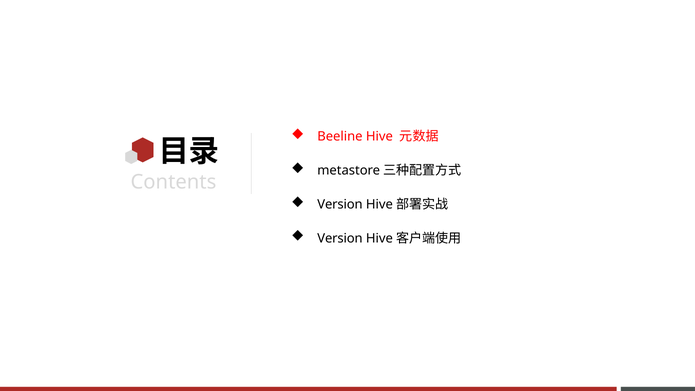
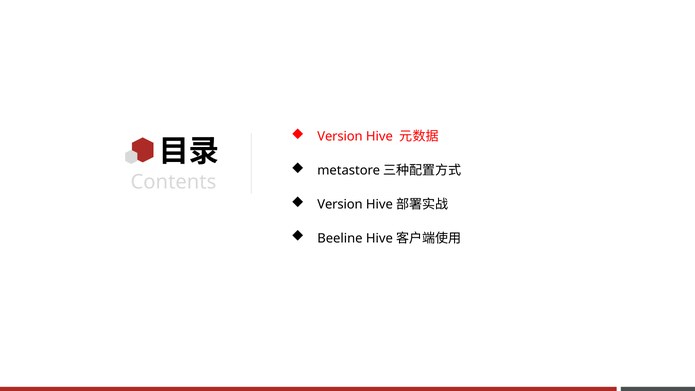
Beeline: Beeline -> Version (340, 137)
Version: Version -> Beeline (340, 238)
